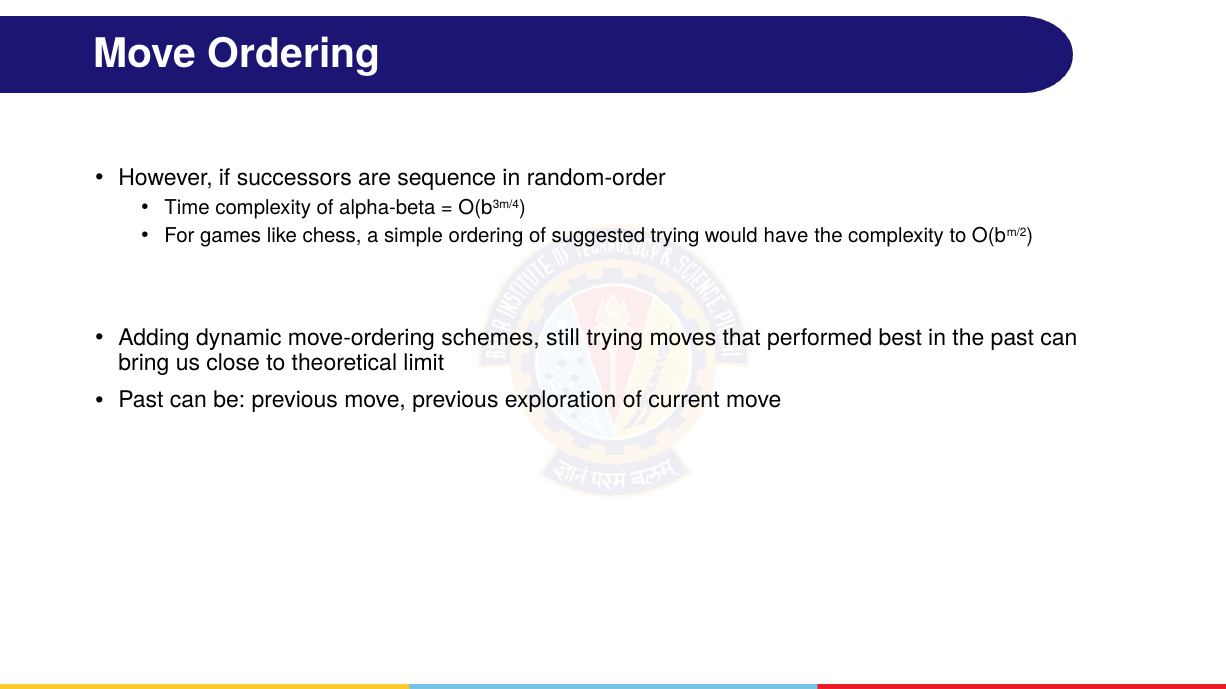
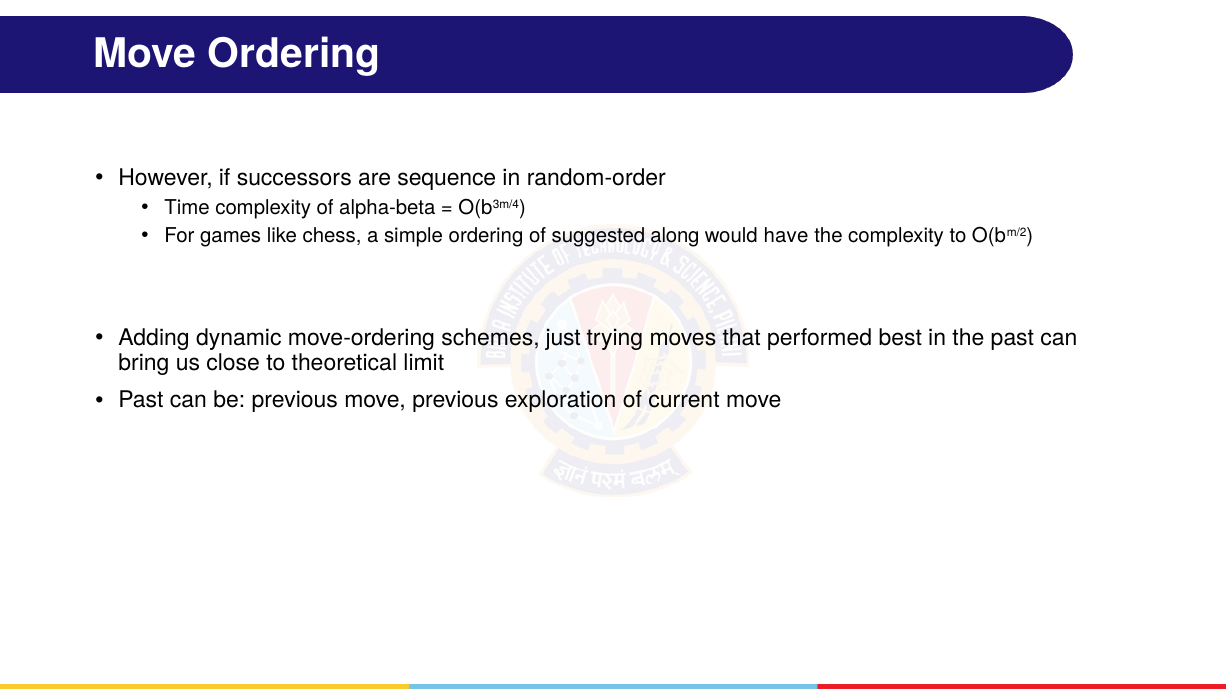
suggested trying: trying -> along (675, 236)
still: still -> just (563, 338)
